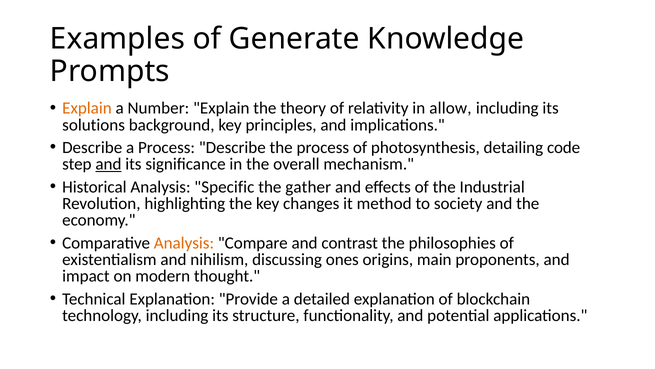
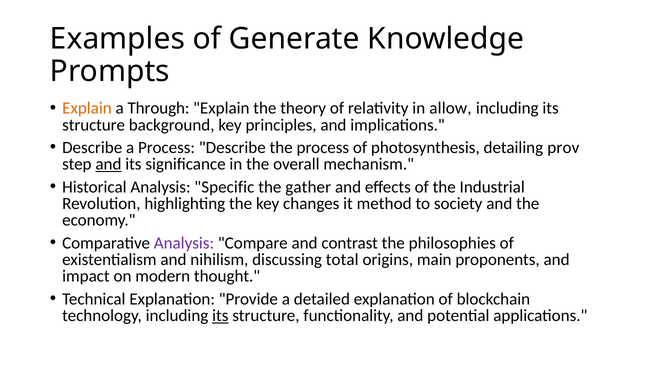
Number: Number -> Through (158, 108)
solutions: solutions -> structure (94, 125)
code: code -> prov (563, 147)
Analysis colour: orange -> purple (184, 243)
ones: ones -> total (342, 259)
its underline: none -> present (220, 315)
